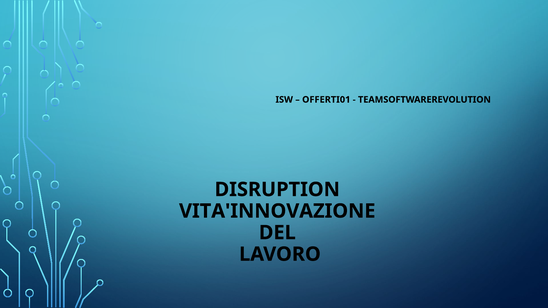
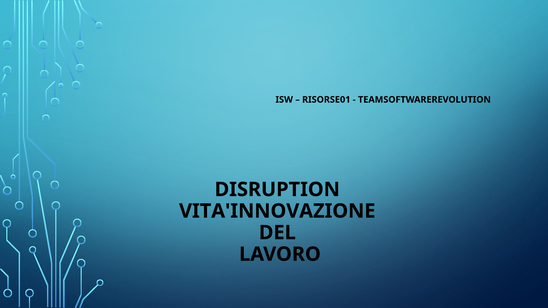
OFFERTI01: OFFERTI01 -> RISORSE01 (326, 100)
